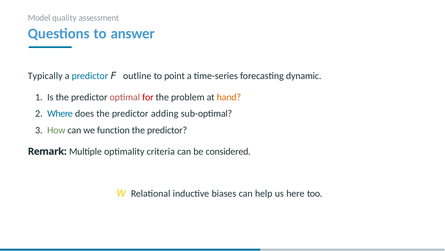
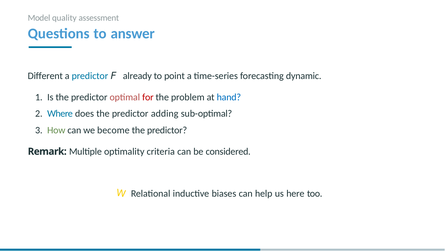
Typically: Typically -> Different (45, 76)
outline: outline -> already (137, 76)
hand colour: orange -> blue (229, 97)
function: function -> become (113, 130)
